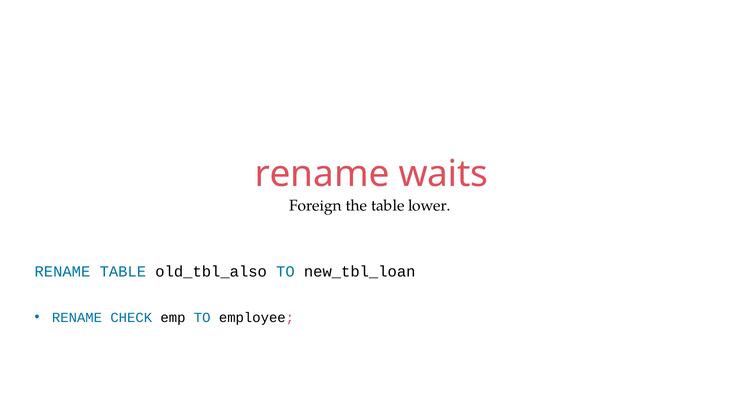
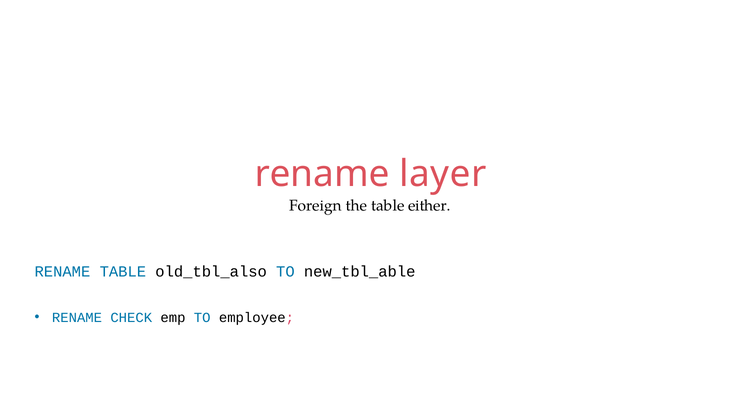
waits: waits -> layer (443, 174)
lower: lower -> either (429, 206)
new_tbl_loan: new_tbl_loan -> new_tbl_able (360, 272)
